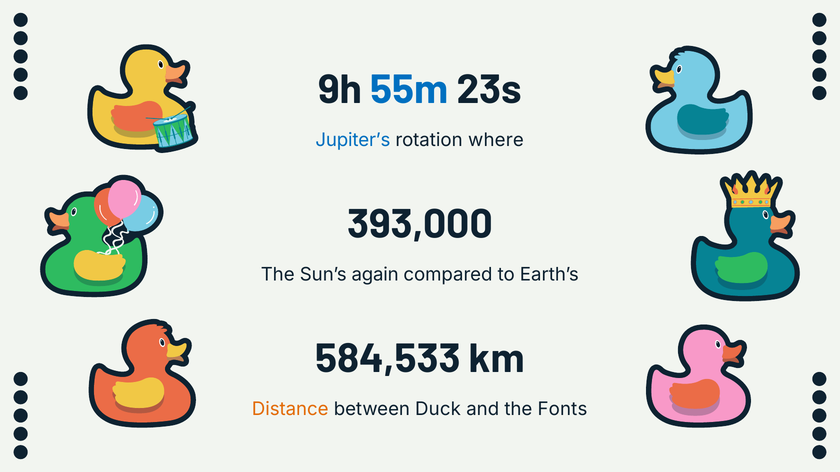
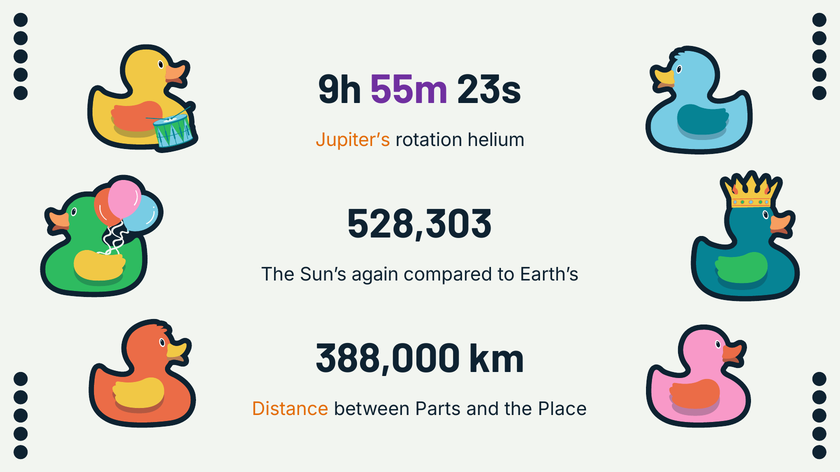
55m colour: blue -> purple (410, 90)
Jupiter’s colour: blue -> orange (353, 140)
where: where -> helium (496, 140)
393,000: 393,000 -> 528,303 (420, 225)
584,533: 584,533 -> 388,000 (388, 359)
Duck: Duck -> Parts (438, 410)
Fonts: Fonts -> Place (562, 410)
